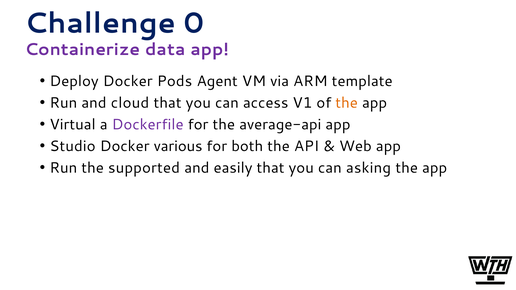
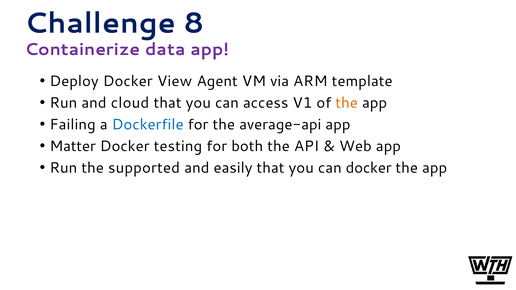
0: 0 -> 8 (194, 23)
Pods: Pods -> View (175, 81)
Virtual: Virtual -> Failing (73, 125)
Dockerfile colour: purple -> blue (148, 125)
Studio: Studio -> Matter (73, 146)
various: various -> testing (178, 146)
can asking: asking -> docker (369, 168)
